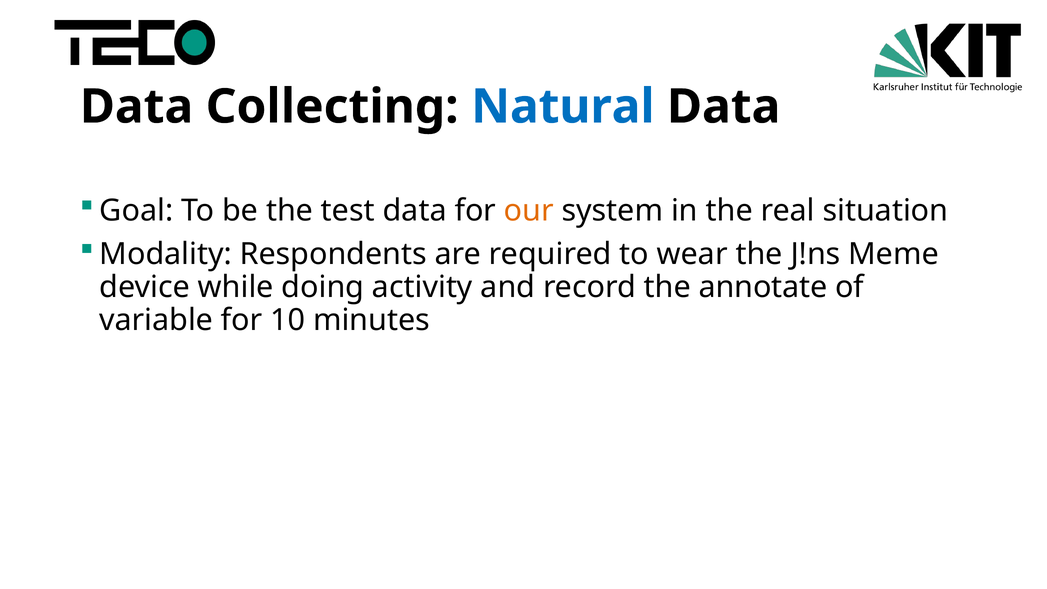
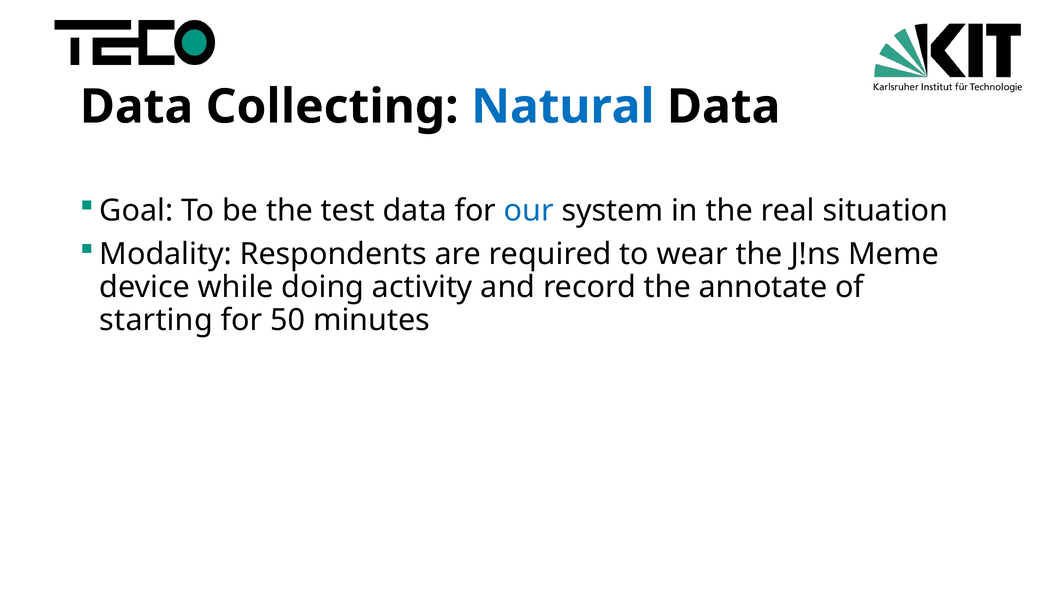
our colour: orange -> blue (529, 210)
variable: variable -> starting (156, 320)
10: 10 -> 50 (288, 320)
